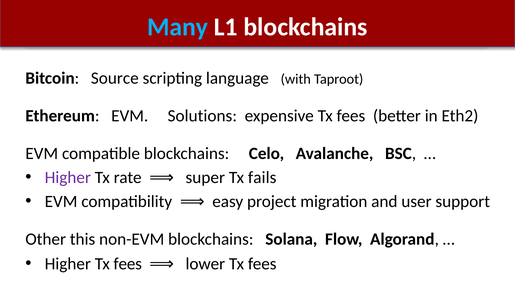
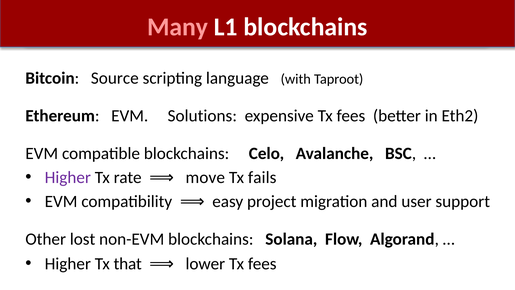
Many colour: light blue -> pink (178, 27)
super: super -> move (205, 177)
this: this -> lost (83, 239)
Higher Tx fees: fees -> that (128, 264)
